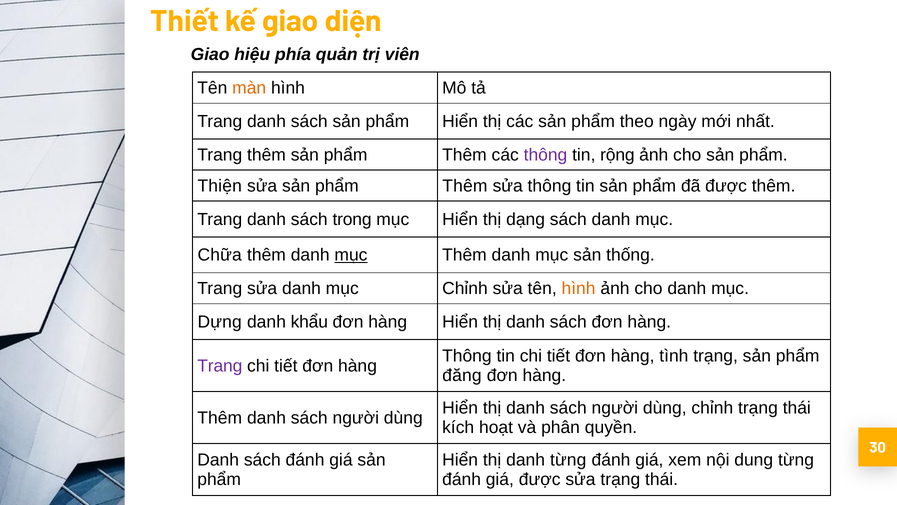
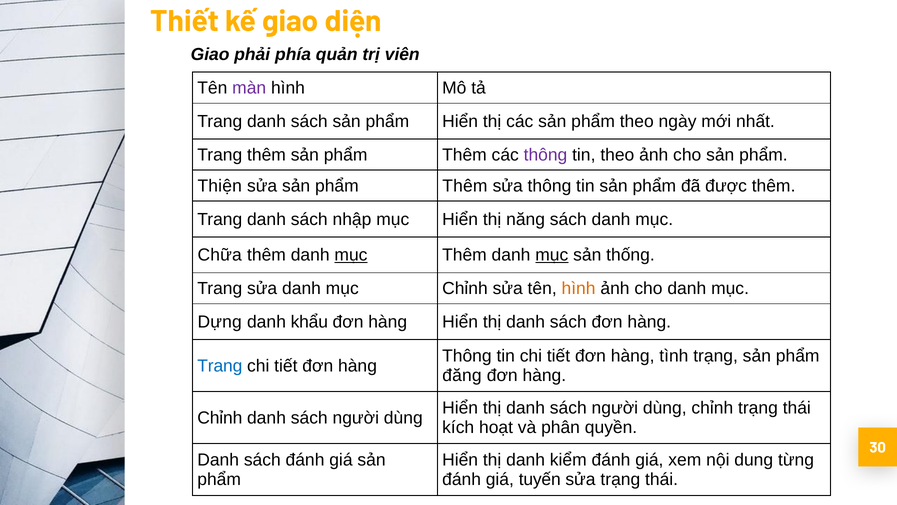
hiệu: hiệu -> phải (252, 55)
màn colour: orange -> purple (249, 88)
tin rộng: rộng -> theo (617, 155)
trong: trong -> nhập (352, 219)
dạng: dạng -> năng (526, 219)
mục underline: none -> present (552, 255)
Trang colour: purple -> blue (220, 366)
Thêm: Thêm -> Chỉnh (220, 418)
danh từng: từng -> kiểm (568, 460)
giá được: được -> tuyến (540, 479)
